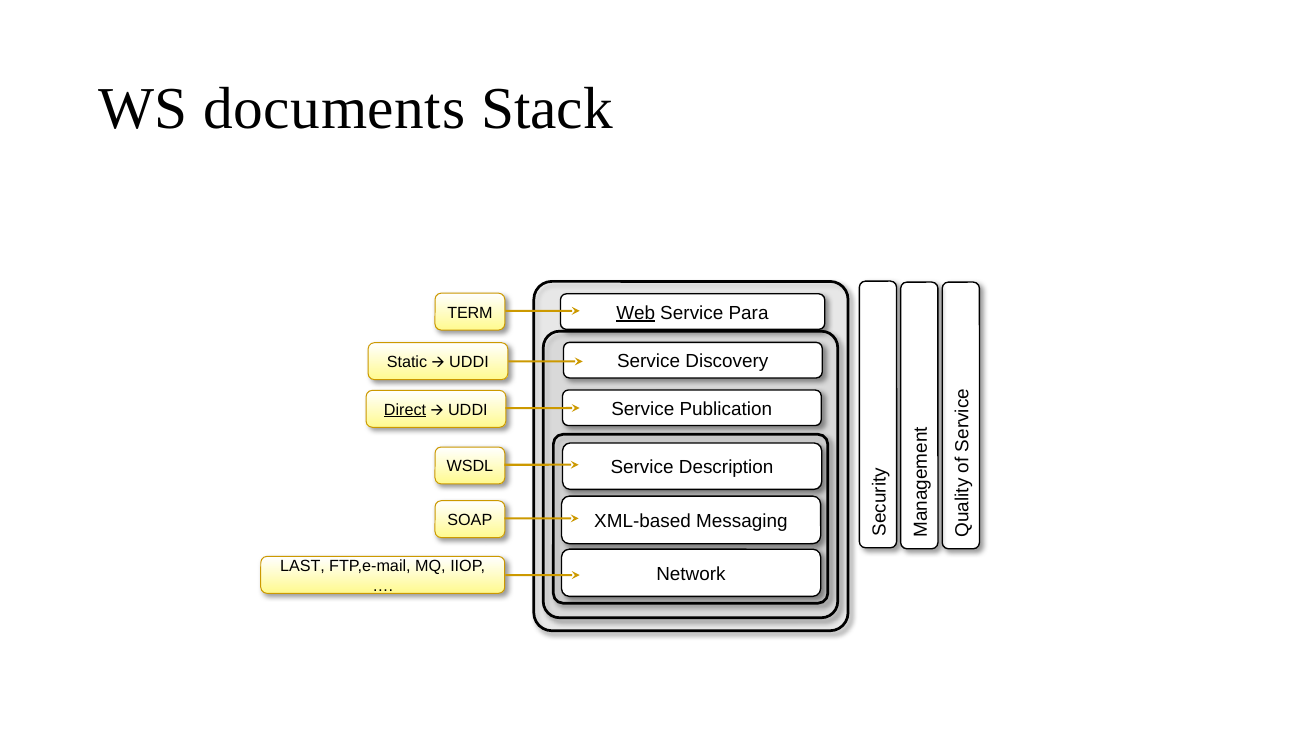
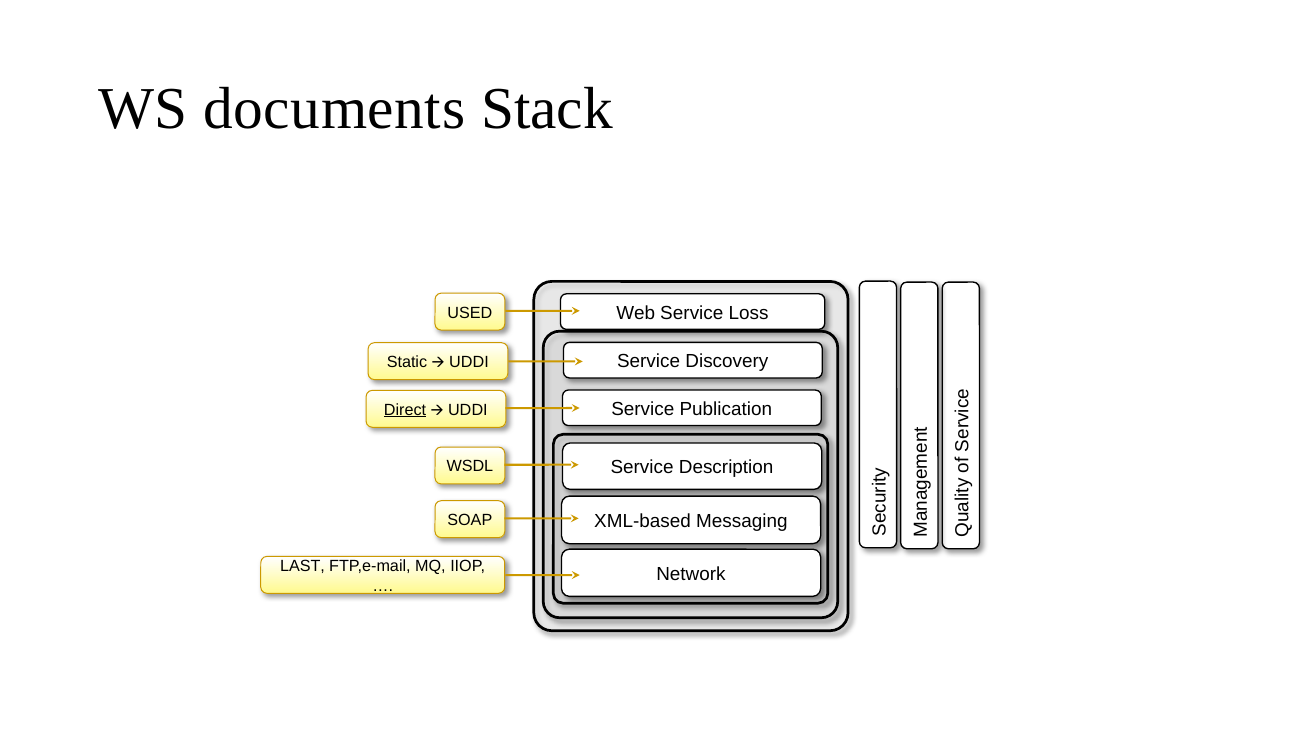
Web underline: present -> none (636, 313)
Para: Para -> Loss (749, 313)
TERM: TERM -> USED (470, 313)
